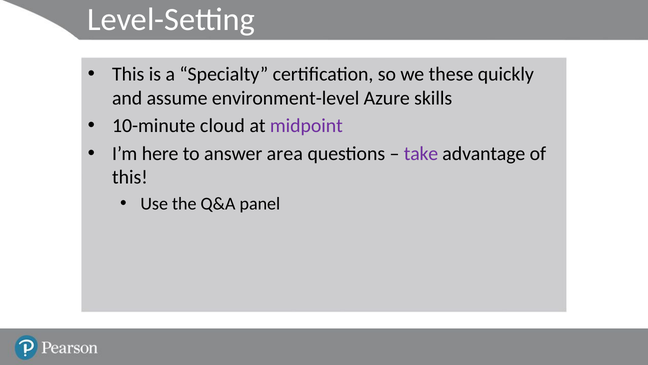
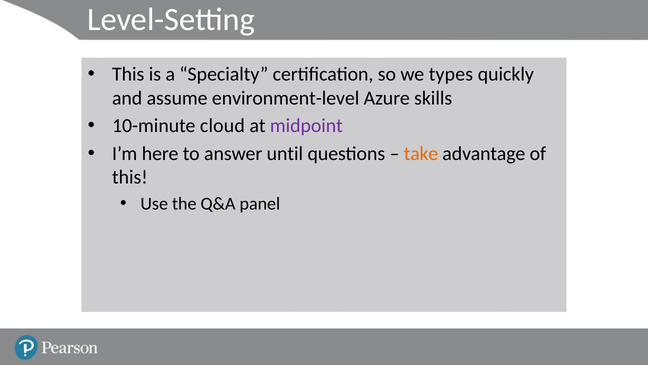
these: these -> types (451, 74)
area: area -> until (285, 153)
take colour: purple -> orange (421, 153)
